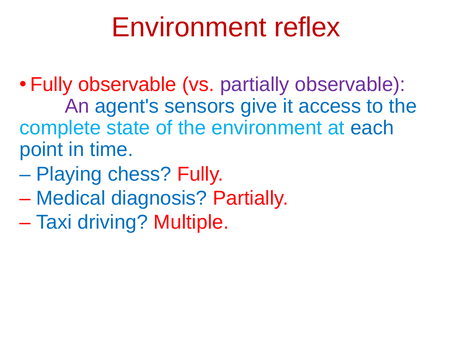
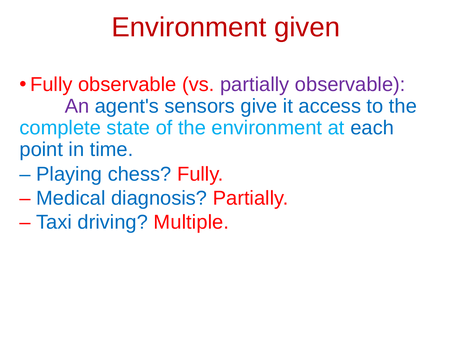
reflex: reflex -> given (307, 28)
